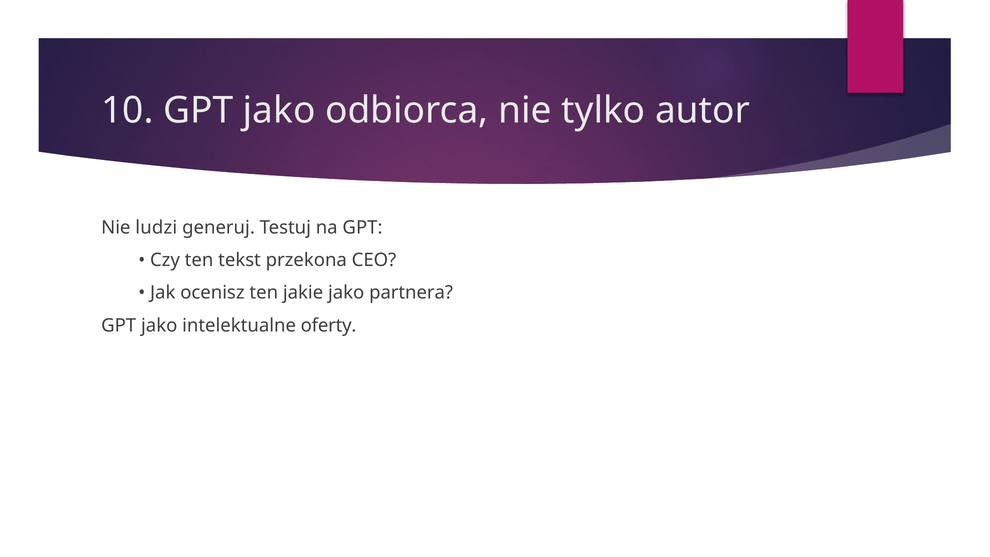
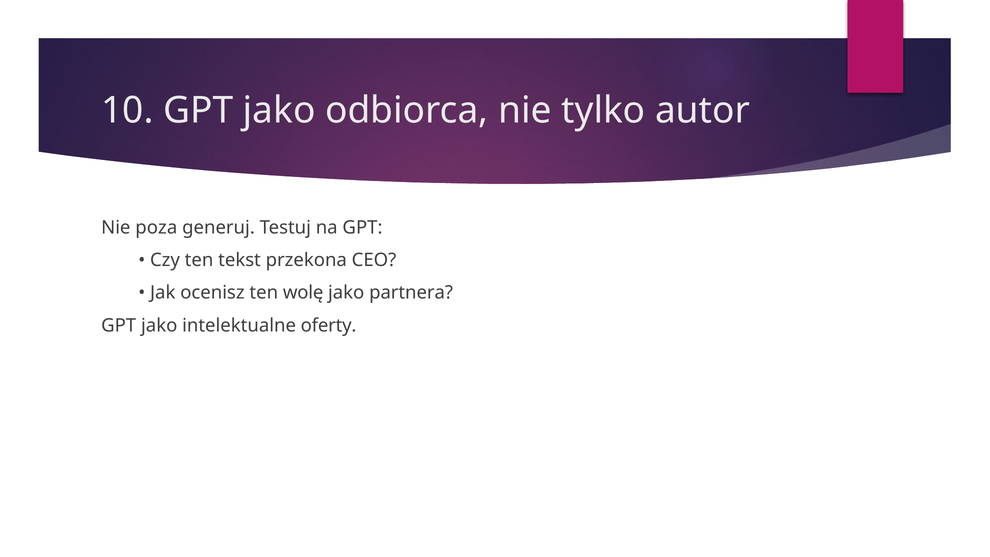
ludzi: ludzi -> poza (156, 228)
jakie: jakie -> wolę (303, 293)
